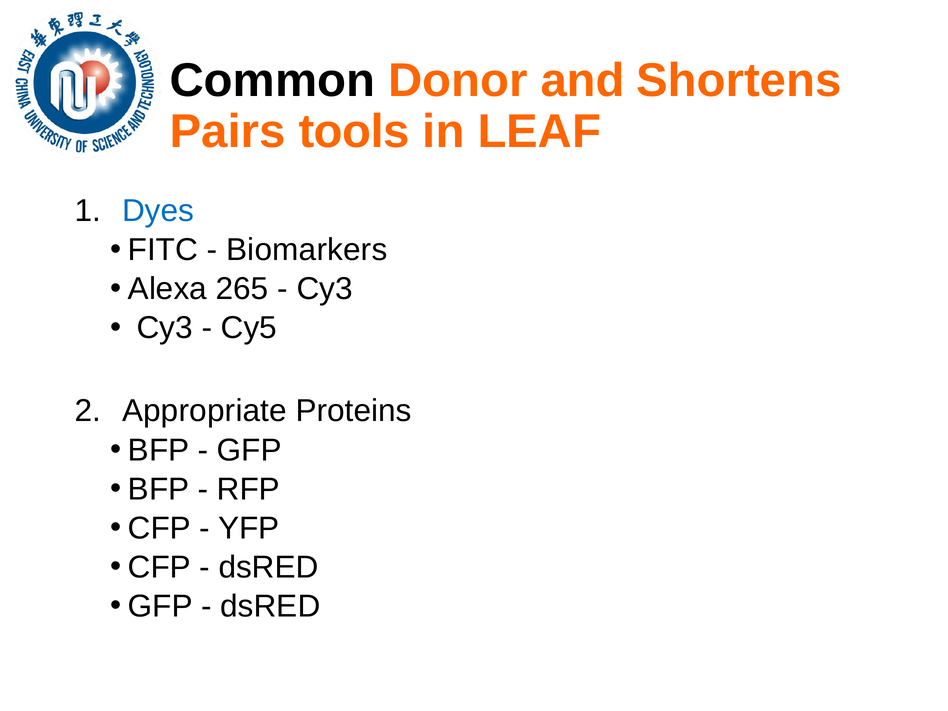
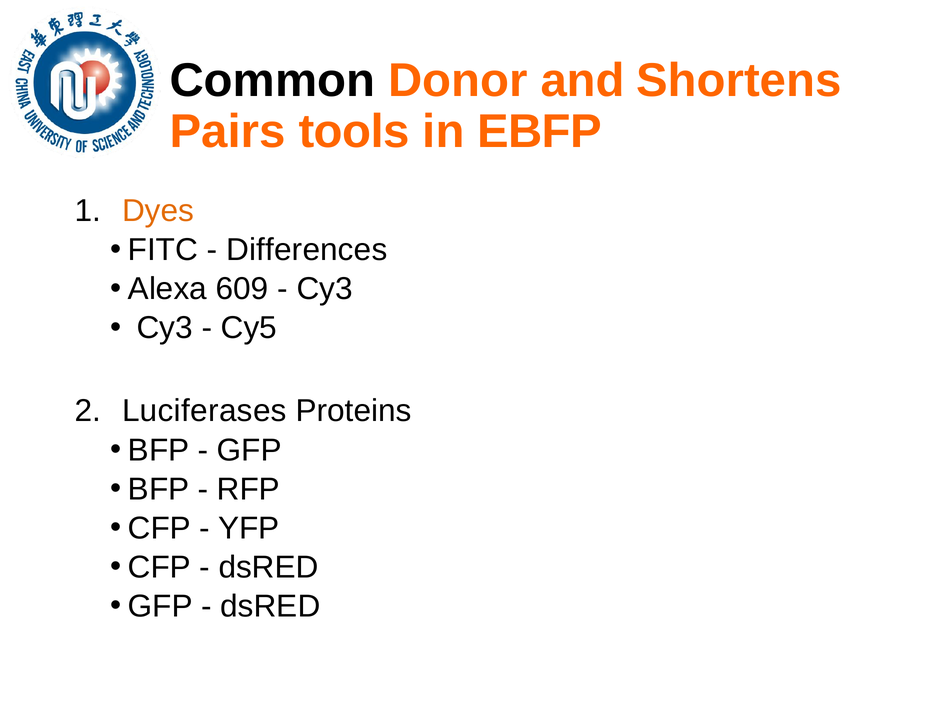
LEAF: LEAF -> EBFP (540, 132)
Dyes colour: blue -> orange (158, 211)
Biomarkers: Biomarkers -> Differences (307, 250)
265: 265 -> 609 (242, 289)
Appropriate: Appropriate -> Luciferases (204, 411)
